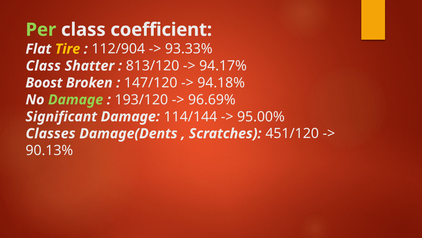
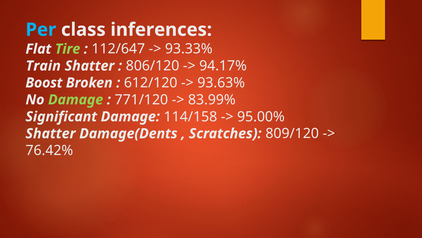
Per colour: light green -> light blue (41, 30)
coefficient: coefficient -> inferences (161, 30)
Tire colour: yellow -> light green (68, 49)
112/904: 112/904 -> 112/647 (118, 49)
Class: Class -> Train (43, 66)
813/120: 813/120 -> 806/120 (153, 66)
147/120: 147/120 -> 612/120 (151, 83)
94.18%: 94.18% -> 93.63% (221, 83)
193/120: 193/120 -> 771/120 (141, 99)
96.69%: 96.69% -> 83.99% (212, 99)
114/144: 114/144 -> 114/158 (190, 116)
Classes: Classes -> Shatter (51, 133)
451/120: 451/120 -> 809/120 (292, 133)
90.13%: 90.13% -> 76.42% (49, 150)
